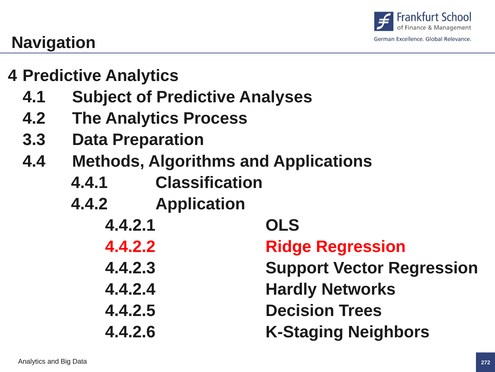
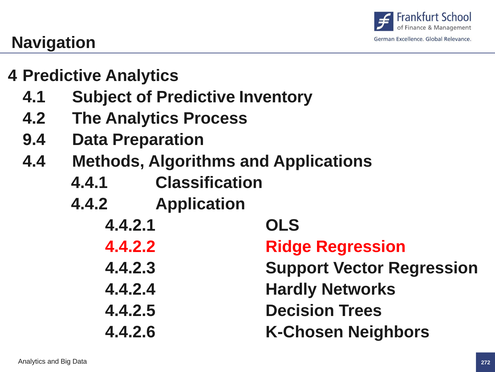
Analyses: Analyses -> Inventory (276, 97)
3.3: 3.3 -> 9.4 (34, 140)
K-Staging: K-Staging -> K-Chosen (304, 331)
